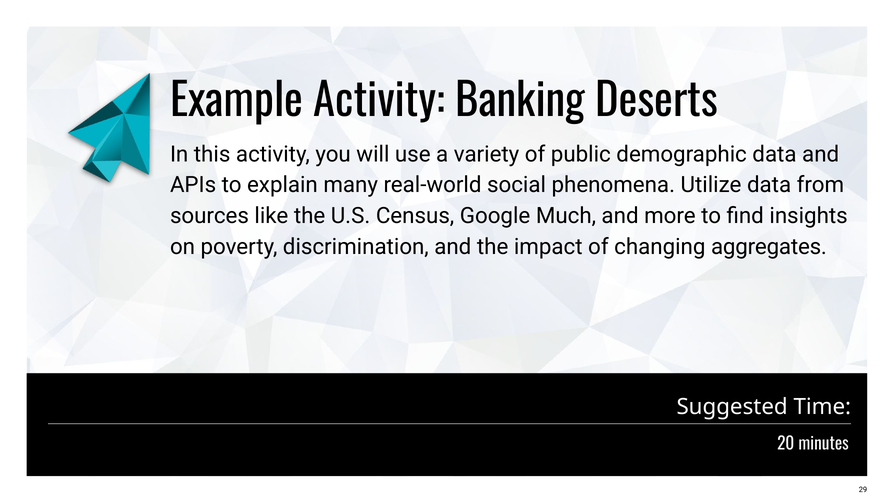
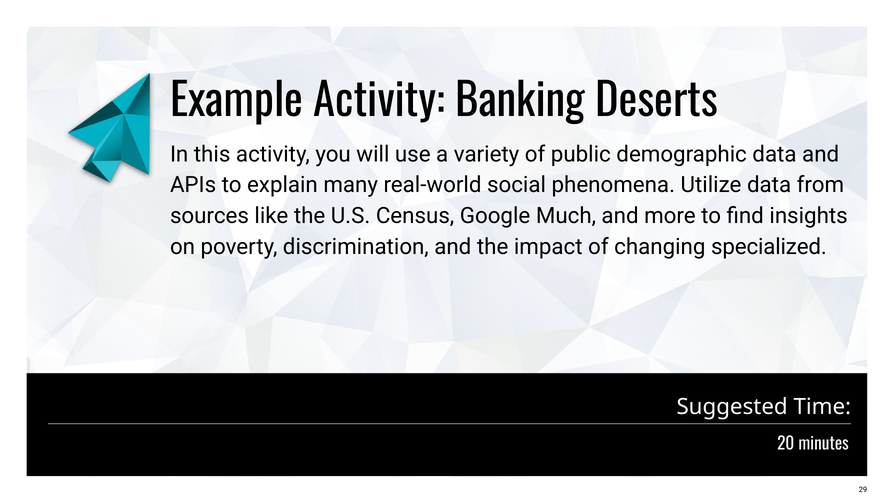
aggregates: aggregates -> specialized (769, 247)
